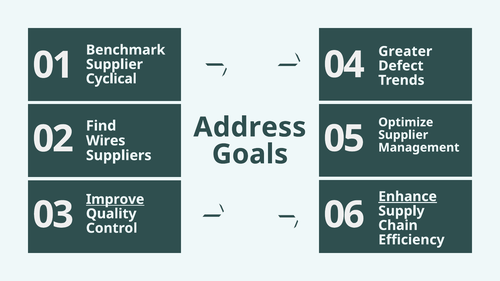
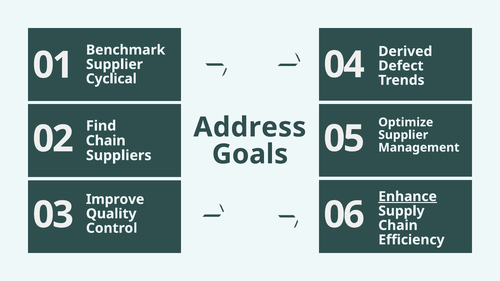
Greater: Greater -> Derived (405, 51)
Wires: Wires -> Chain (106, 141)
Improve underline: present -> none (115, 200)
